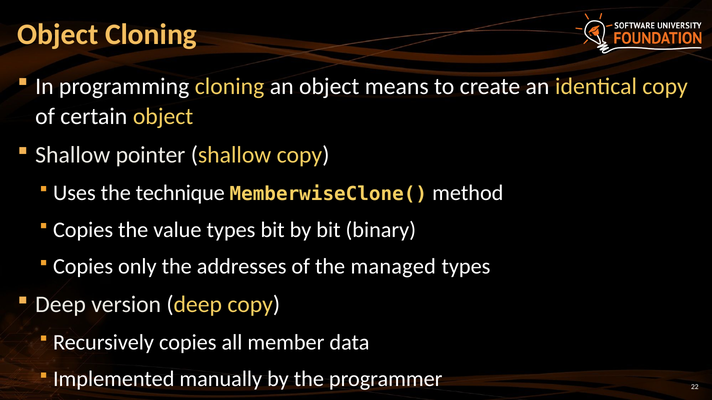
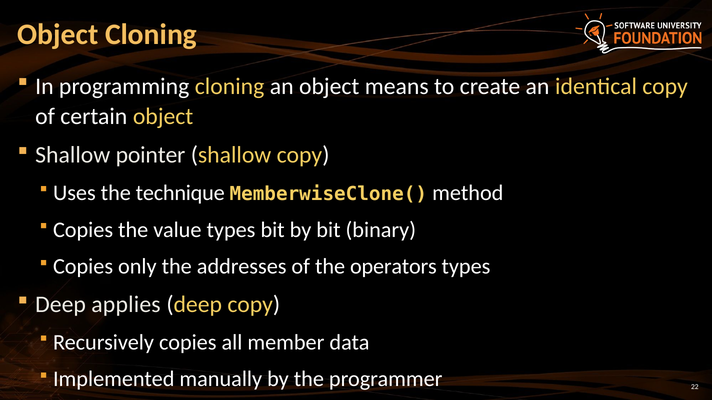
managed: managed -> operators (393, 267)
version: version -> applies (126, 305)
